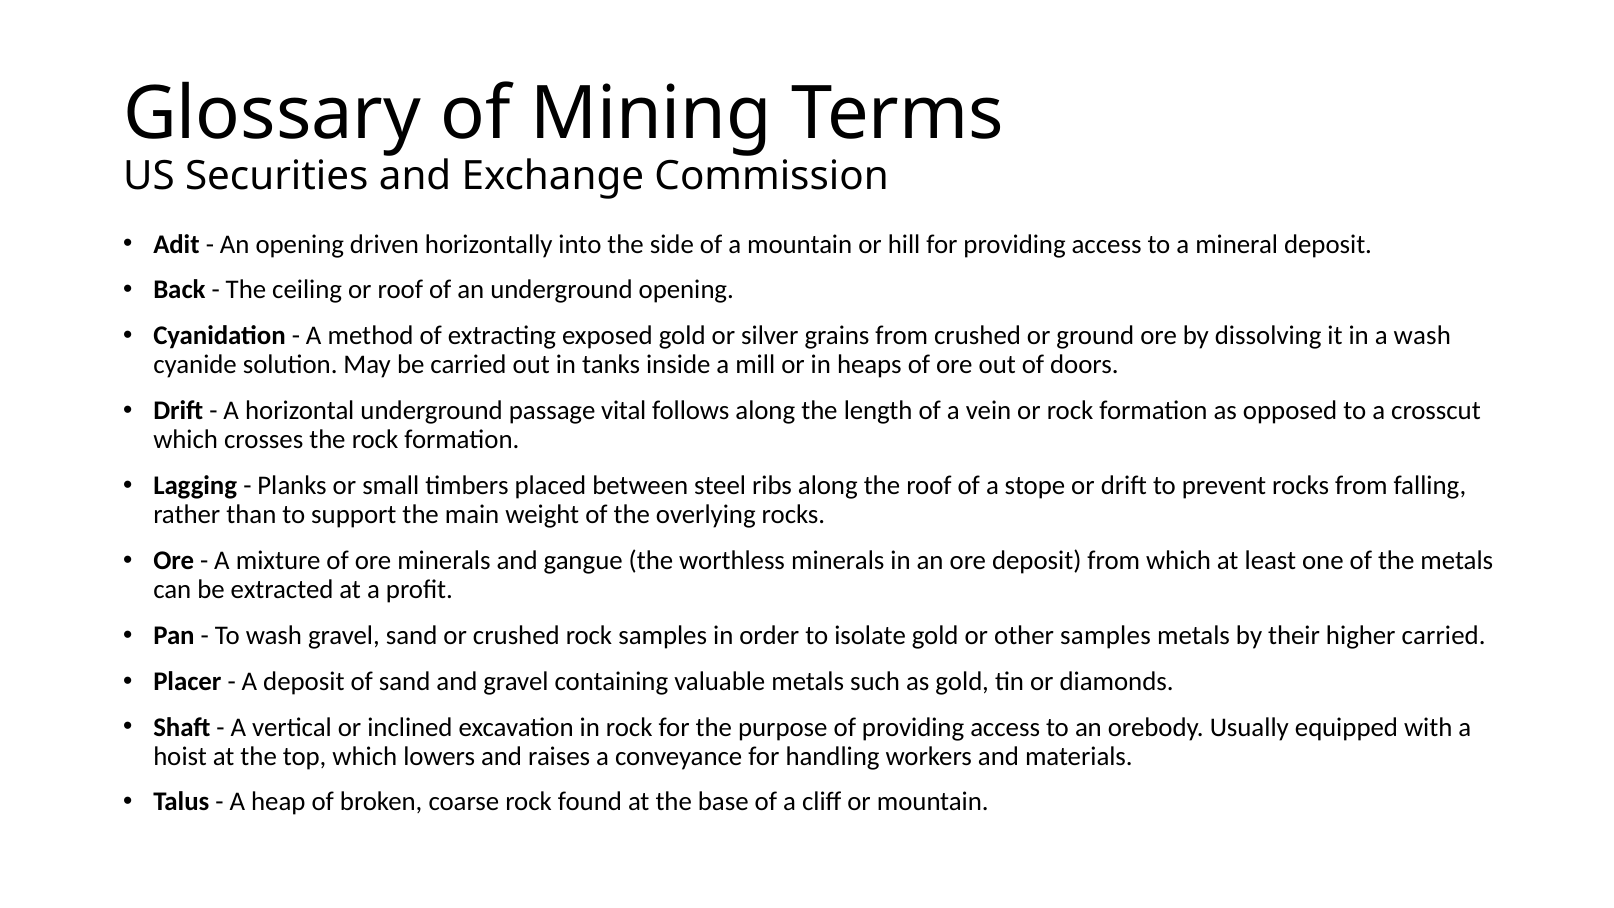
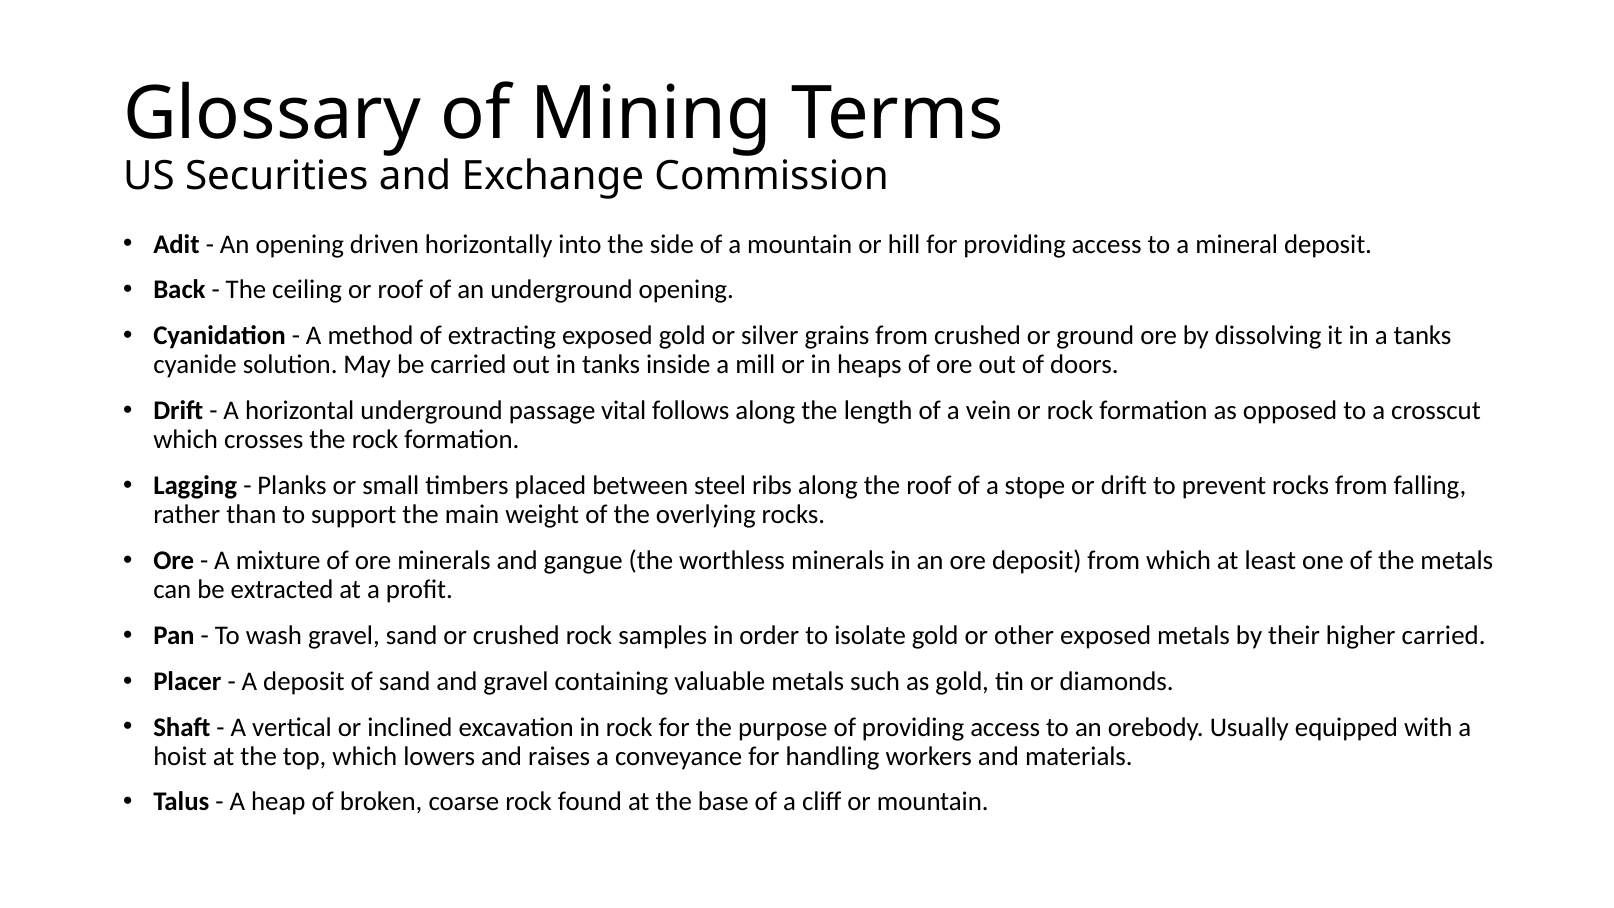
a wash: wash -> tanks (1423, 336)
other samples: samples -> exposed (1106, 635)
